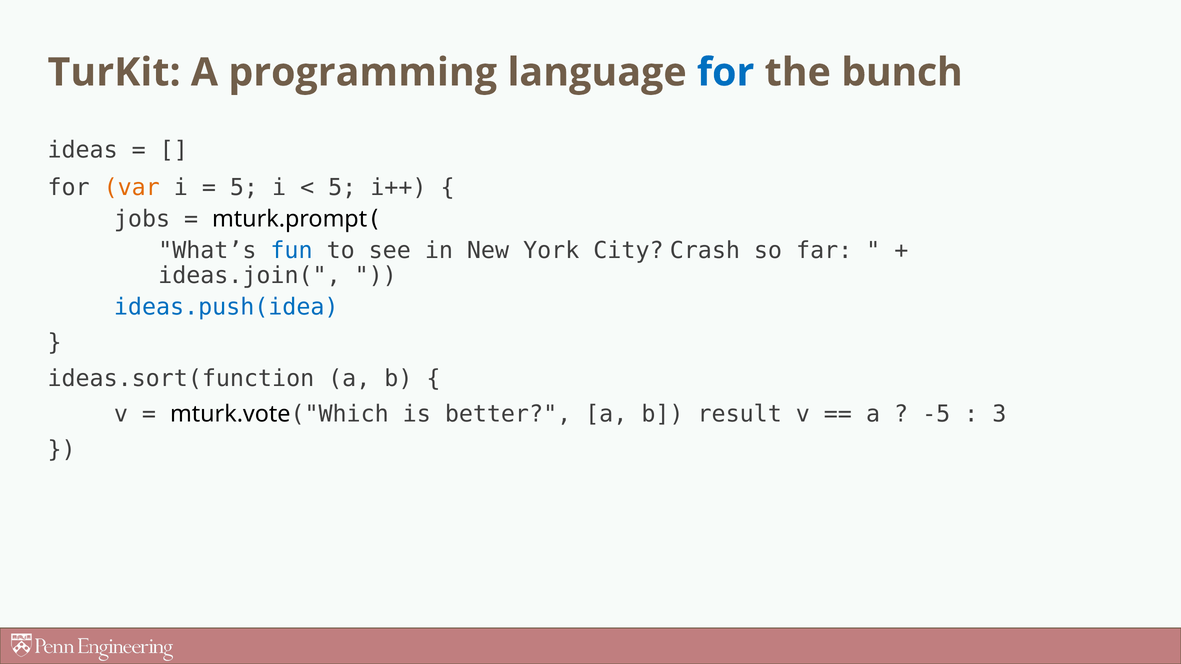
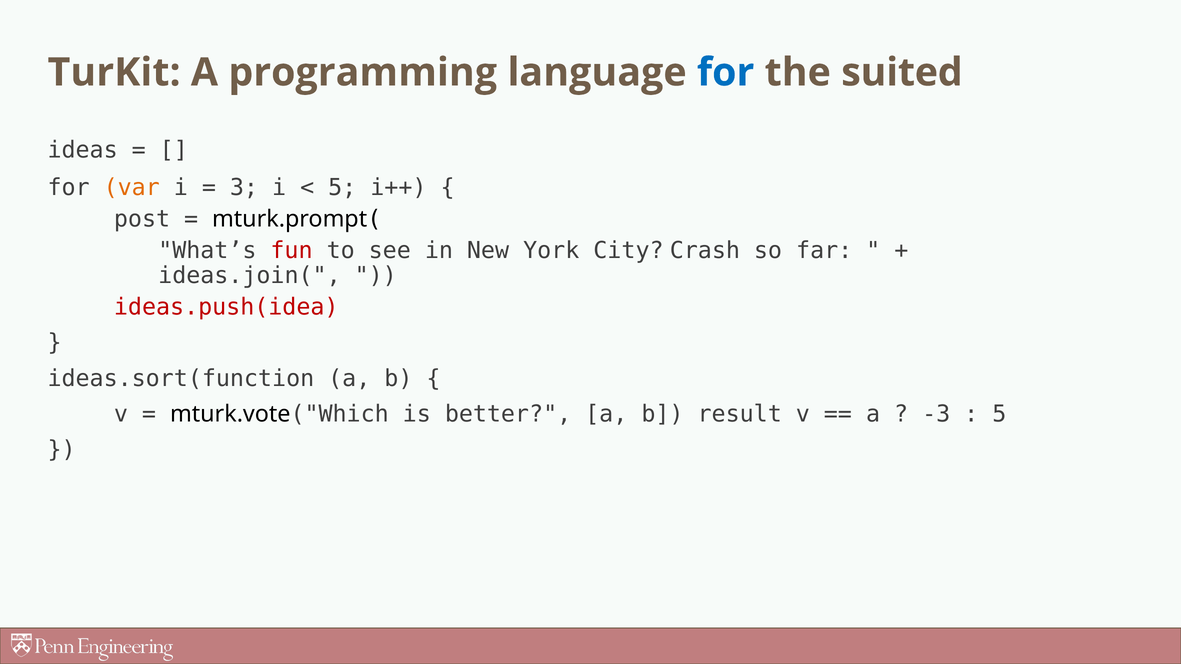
bunch: bunch -> suited (902, 73)
5: 5 -> 3 (244, 188)
jobs: jobs -> post (142, 219)
fun colour: blue -> red (292, 251)
ideas.push(idea colour: blue -> red (226, 307)
‐5: ‐5 -> ‐3 (936, 414)
3: 3 -> 5 (999, 414)
